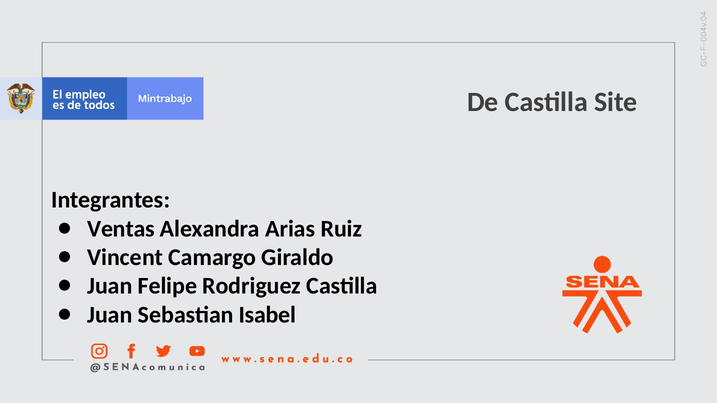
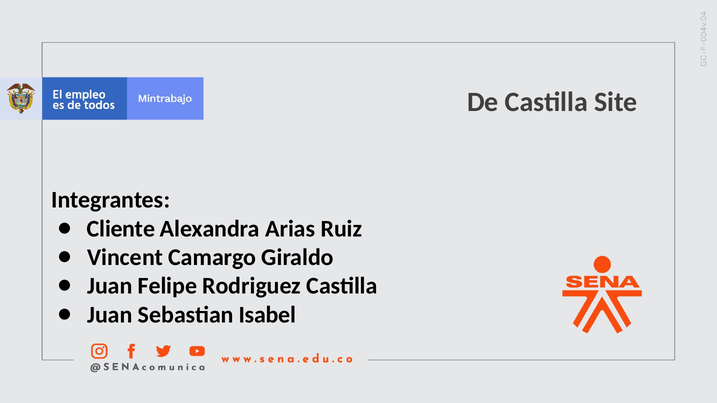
Ventas: Ventas -> Cliente (121, 229)
